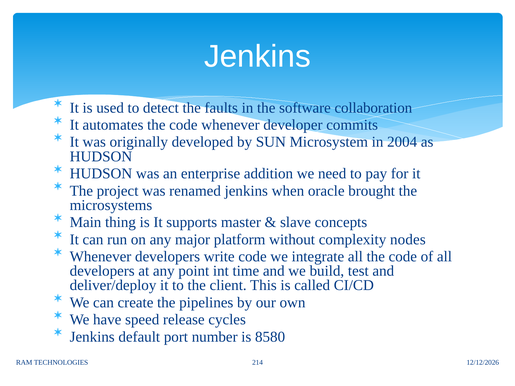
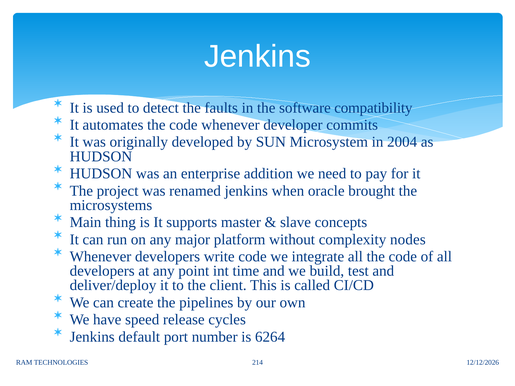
collaboration: collaboration -> compatibility (373, 108)
8580: 8580 -> 6264 (270, 337)
